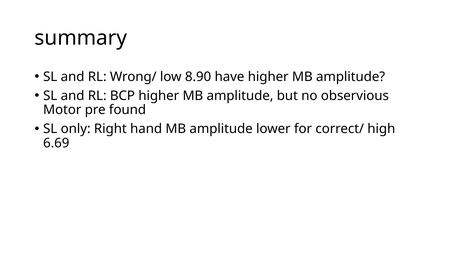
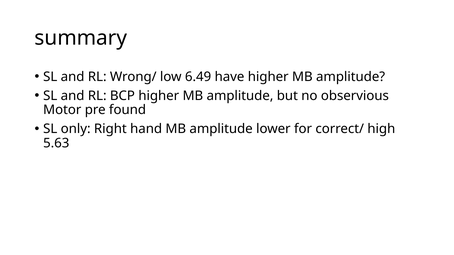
8.90: 8.90 -> 6.49 (198, 77)
6.69: 6.69 -> 5.63 (56, 143)
